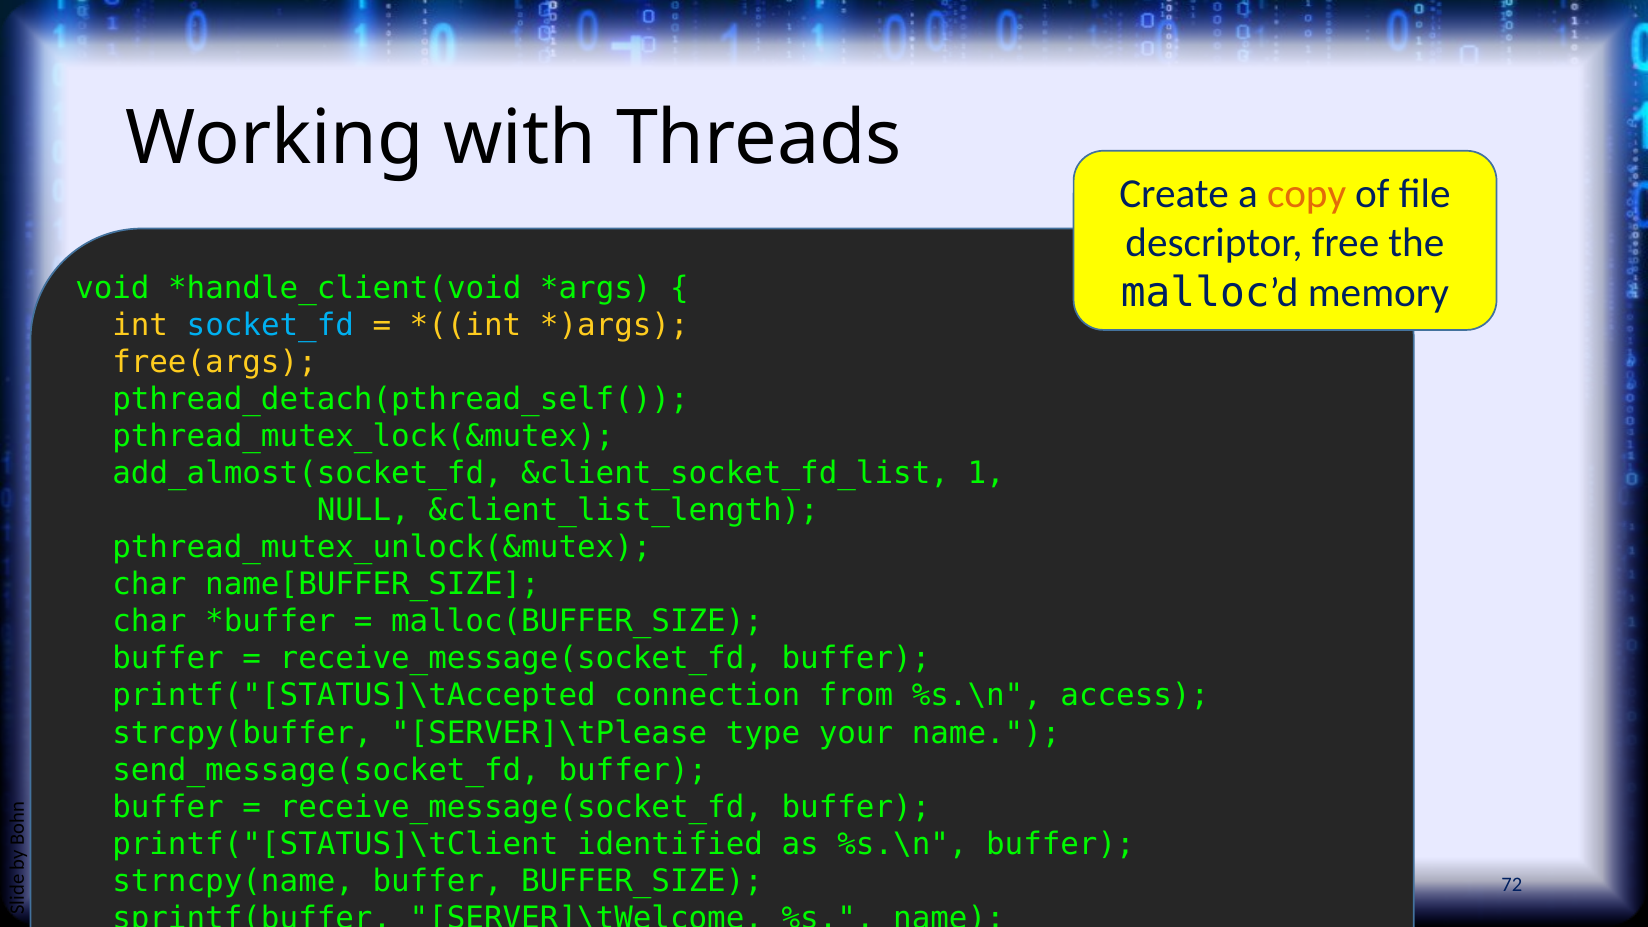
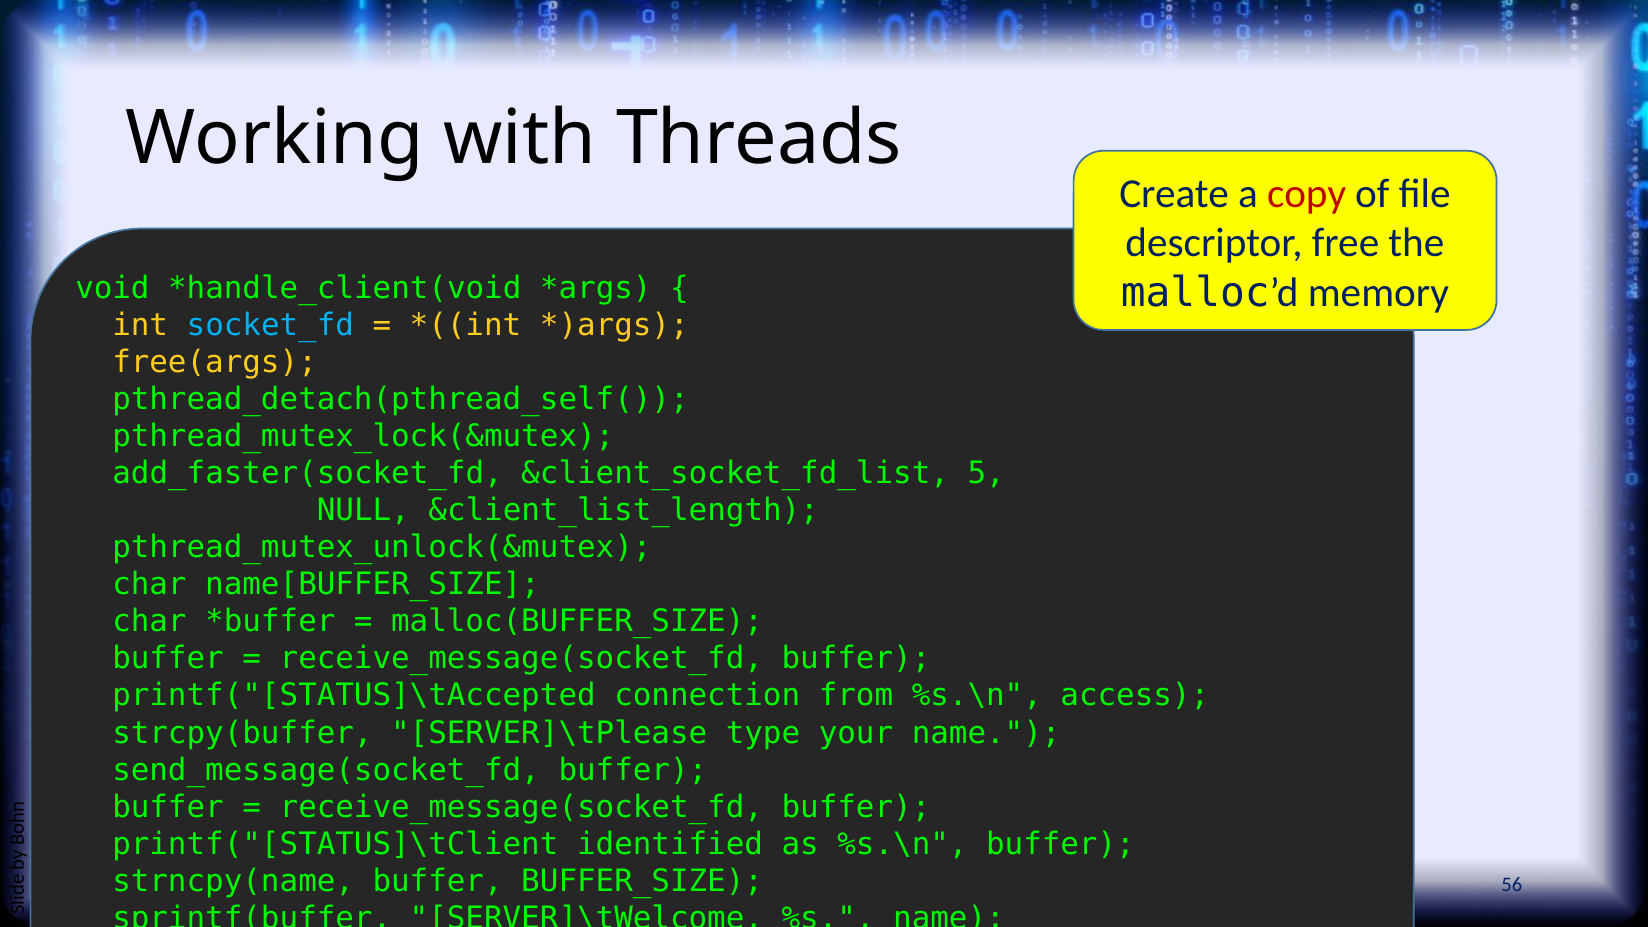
copy colour: orange -> red (1307, 194)
add_almost(socket_fd: add_almost(socket_fd -> add_faster(socket_fd (308, 473)
1: 1 -> 5 (986, 473)
72: 72 -> 56 (1512, 885)
